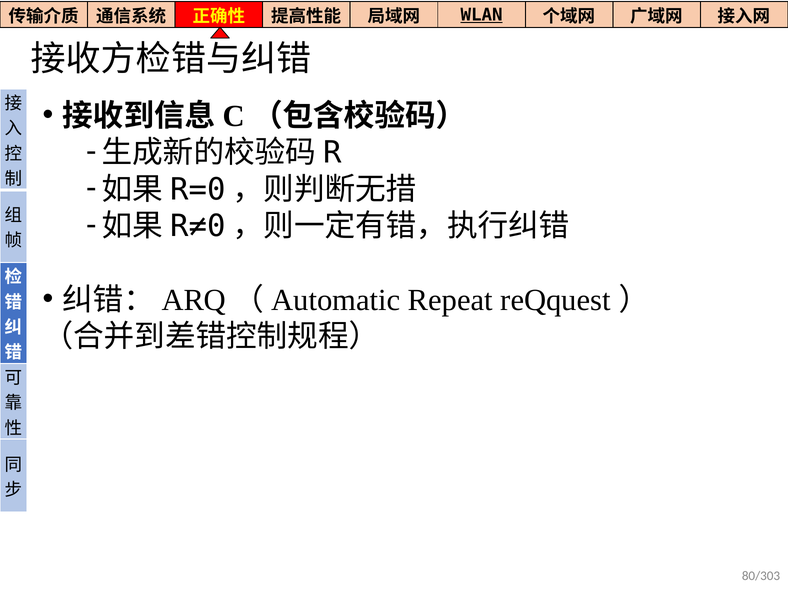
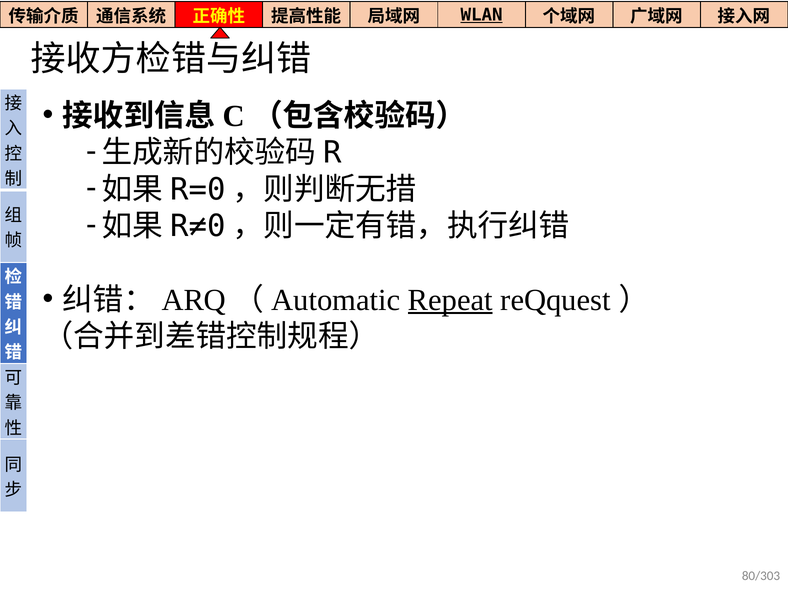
Repeat underline: none -> present (450, 300)
